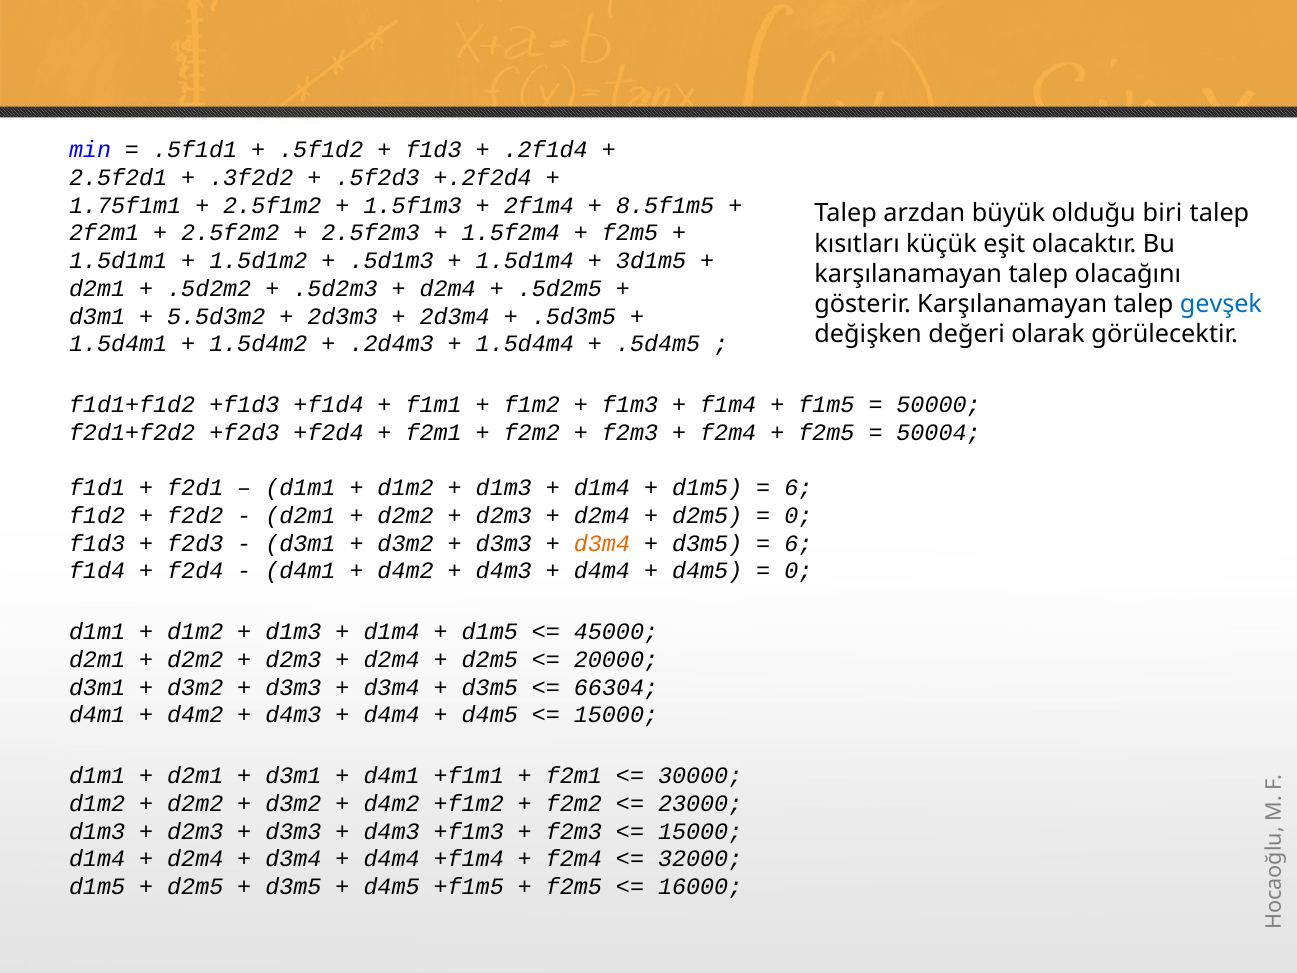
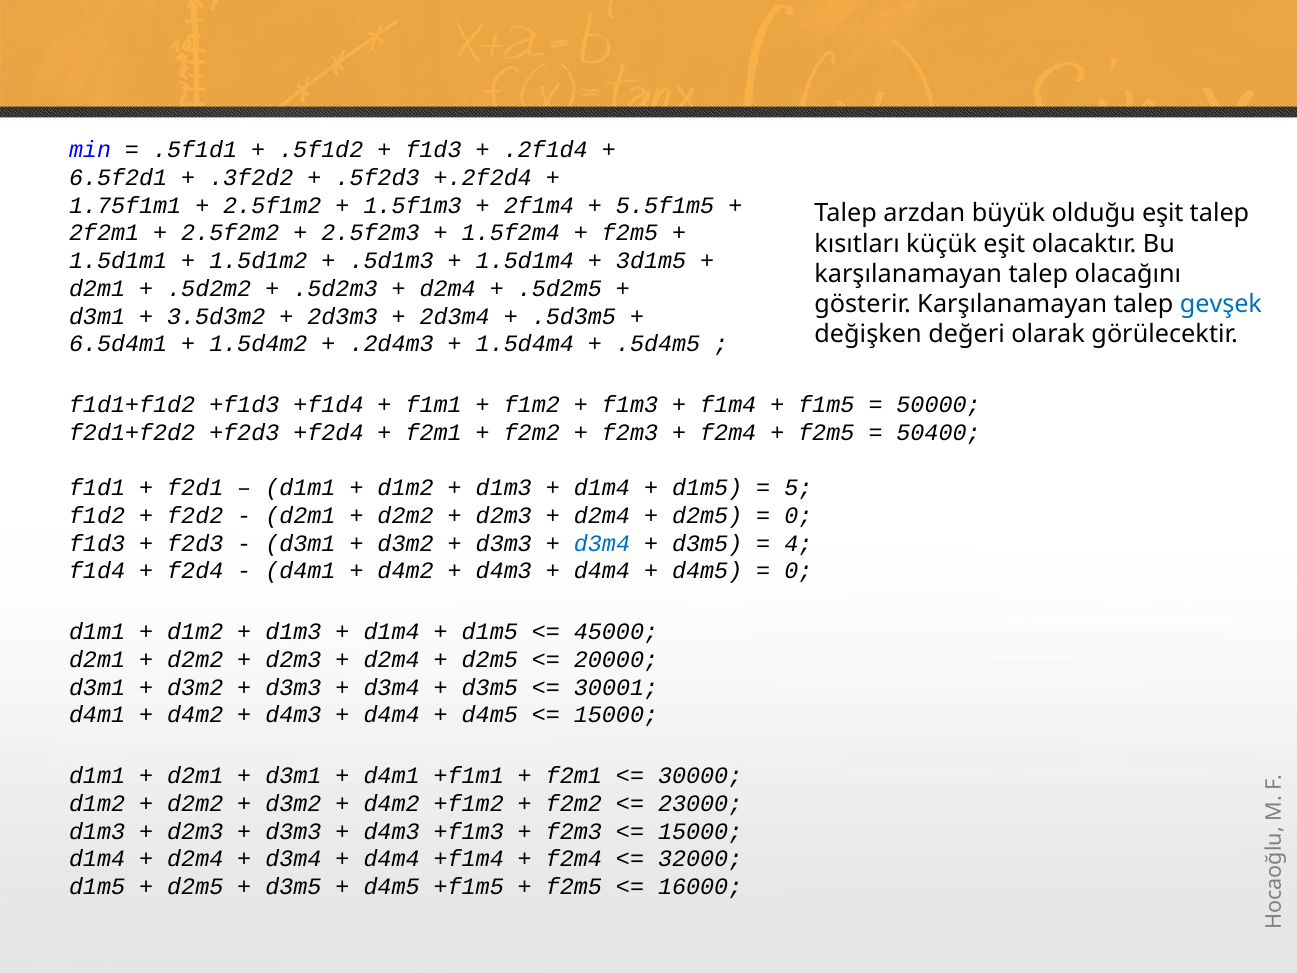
2.5f2d1: 2.5f2d1 -> 6.5f2d1 (118, 178)
8.5f1m5: 8.5f1m5 -> 5.5f1m5 (665, 206)
olduğu biri: biri -> eşit (1163, 213)
5.5d3m2: 5.5d3m2 -> 3.5d3m2 (216, 316)
1.5d4m1: 1.5d4m1 -> 6.5d4m1 (118, 344)
50004: 50004 -> 50400 (939, 433)
6: 6 -> 5 (798, 488)
d3m4 colour: orange -> blue (602, 543)
6: 6 -> 4 (798, 543)
66304: 66304 -> 30001 (616, 687)
